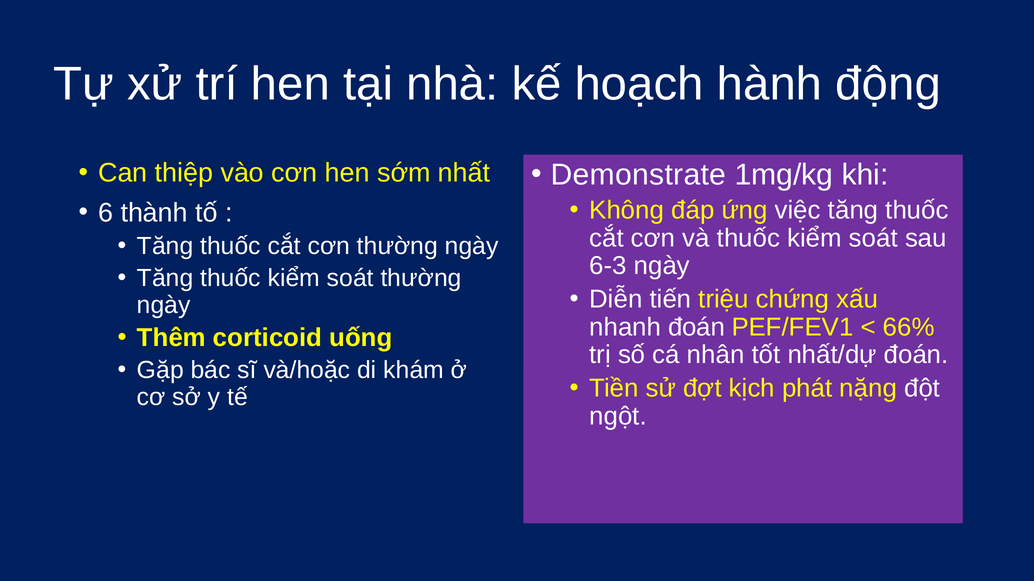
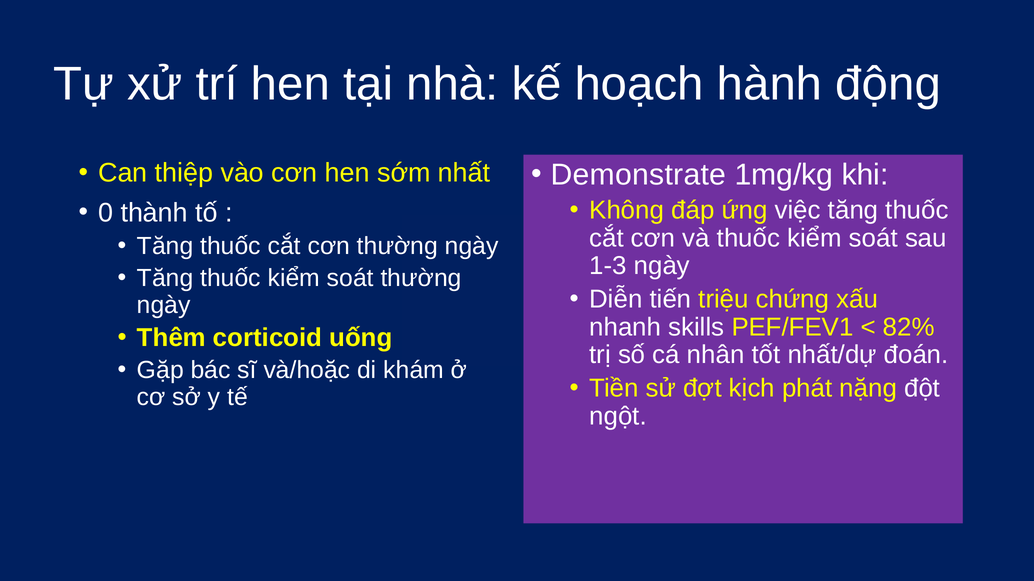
6: 6 -> 0 (106, 213)
6-3: 6-3 -> 1-3 (608, 266)
nhanh đoán: đoán -> skills (696, 327)
66%: 66% -> 82% (909, 327)
